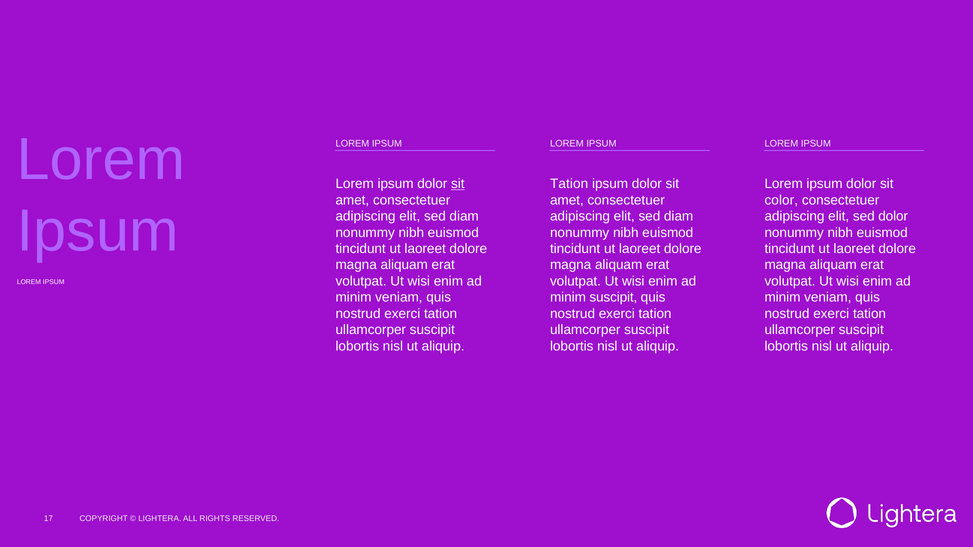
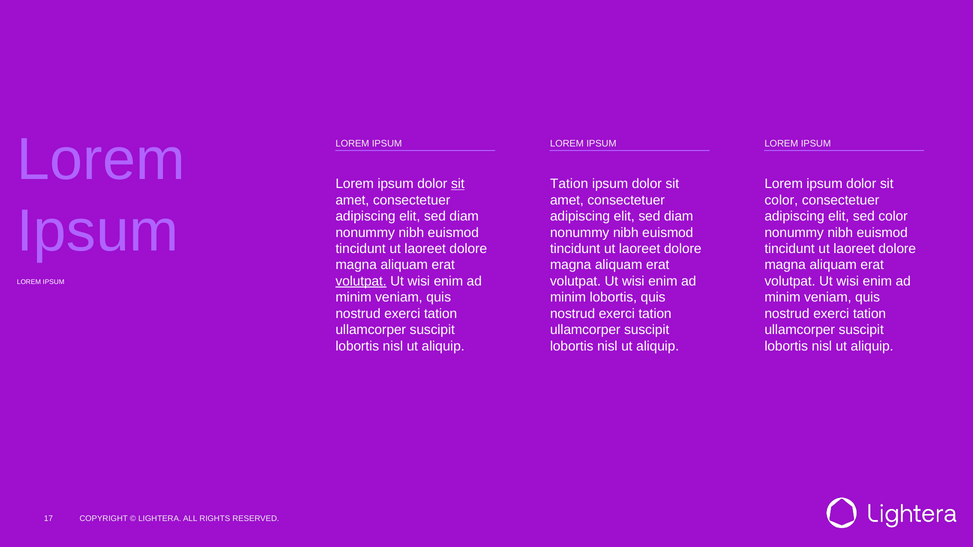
sed dolor: dolor -> color (893, 216)
volutpat underline: none -> present (361, 281)
minim suscipit: suscipit -> lobortis (613, 298)
